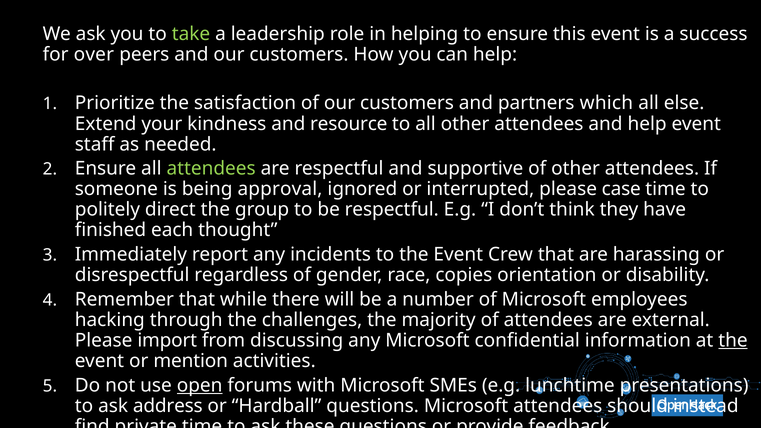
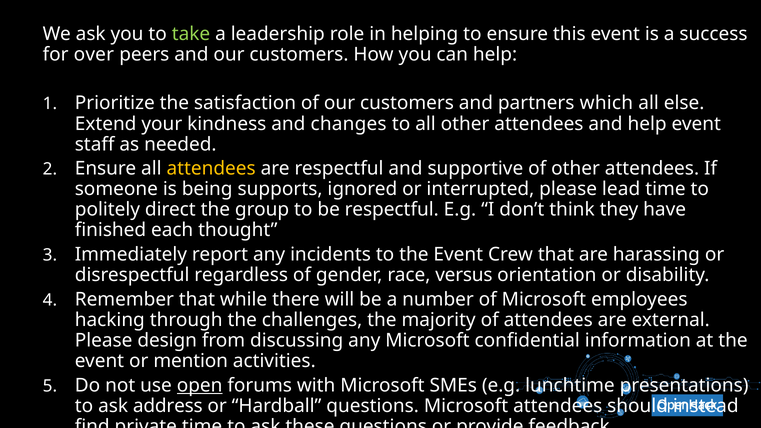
resource: resource -> changes (349, 124)
attendees colour: light green -> yellow (211, 169)
approval: approval -> supports (280, 189)
case: case -> lead (621, 189)
copies: copies -> versus (464, 275)
import: import -> design (167, 341)
the underline: present -> none (733, 341)
